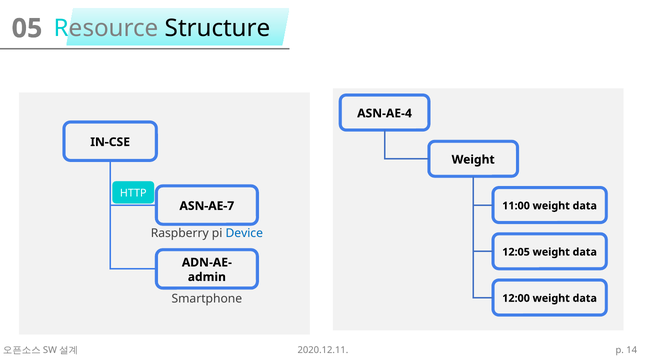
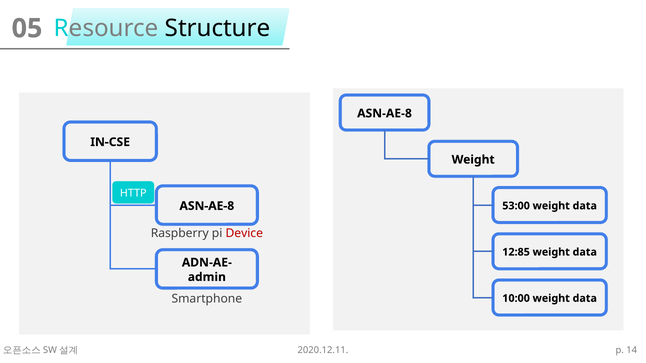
ASN-AE-4: ASN-AE-4 -> ASN-AE-8 (385, 113)
ASN-AE-7: ASN-AE-7 -> ASN-AE-8 (207, 206)
11:00: 11:00 -> 53:00 (516, 206)
Device colour: blue -> red (244, 233)
12:05: 12:05 -> 12:85 (516, 252)
12:00: 12:00 -> 10:00 (516, 299)
